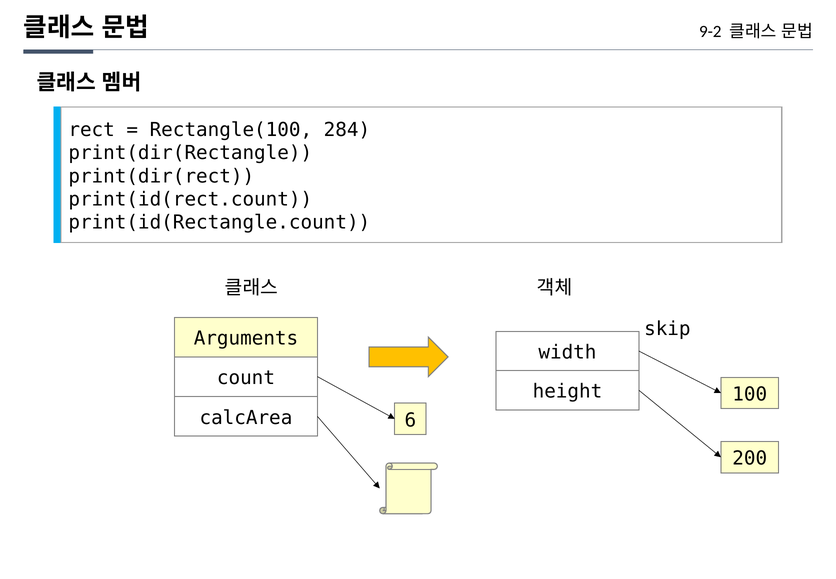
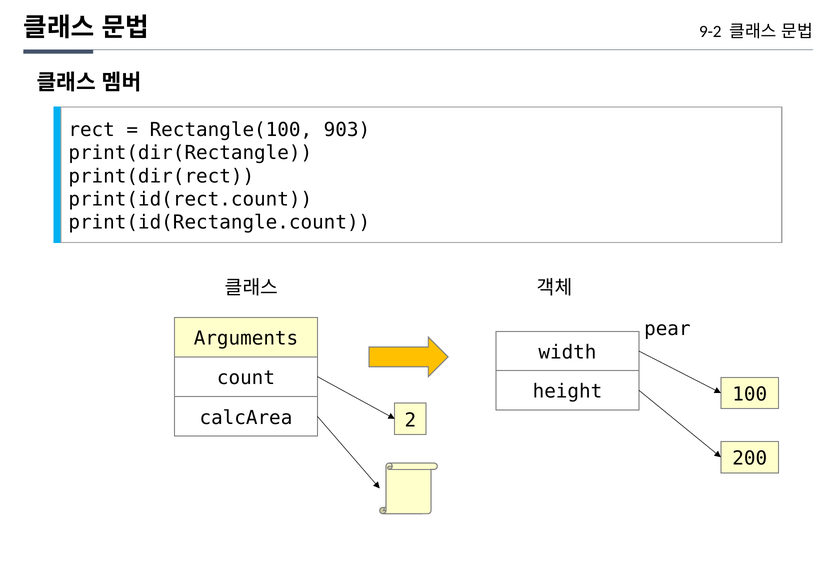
284: 284 -> 903 (347, 130)
skip: skip -> pear (667, 329)
6: 6 -> 2 (410, 420)
